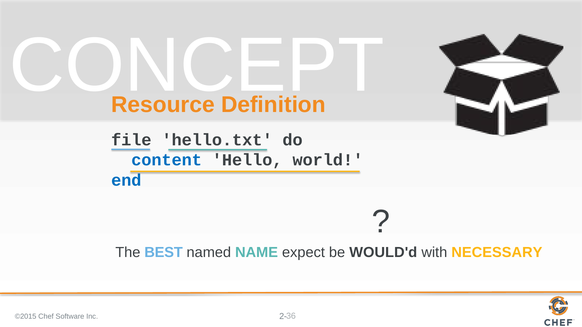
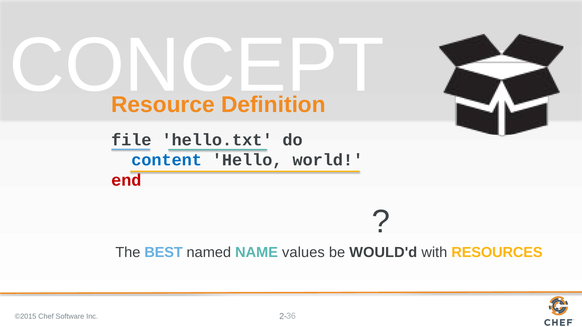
end colour: blue -> red (126, 180)
expect: expect -> values (303, 253)
NECESSARY: NECESSARY -> RESOURCES (497, 253)
